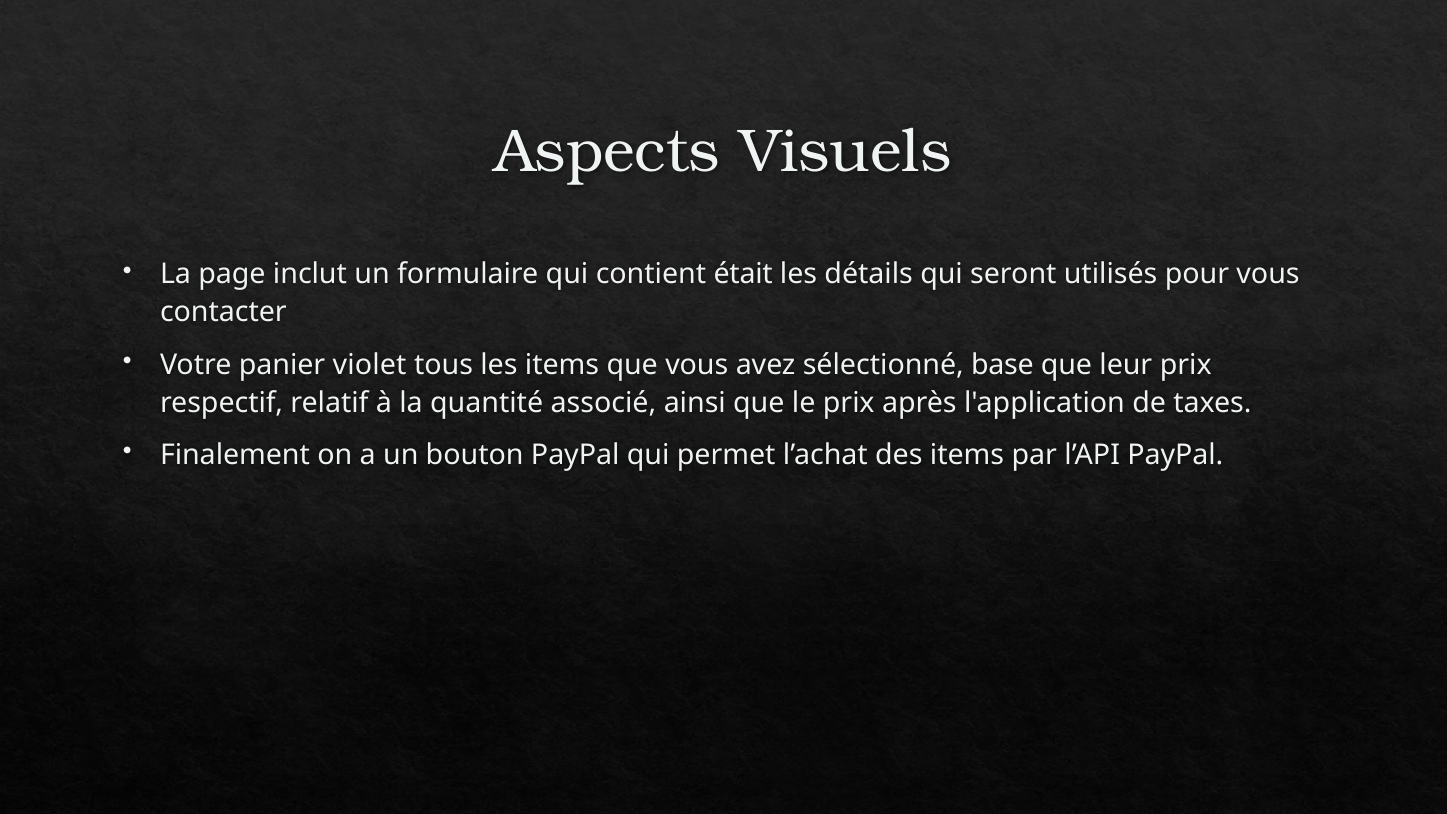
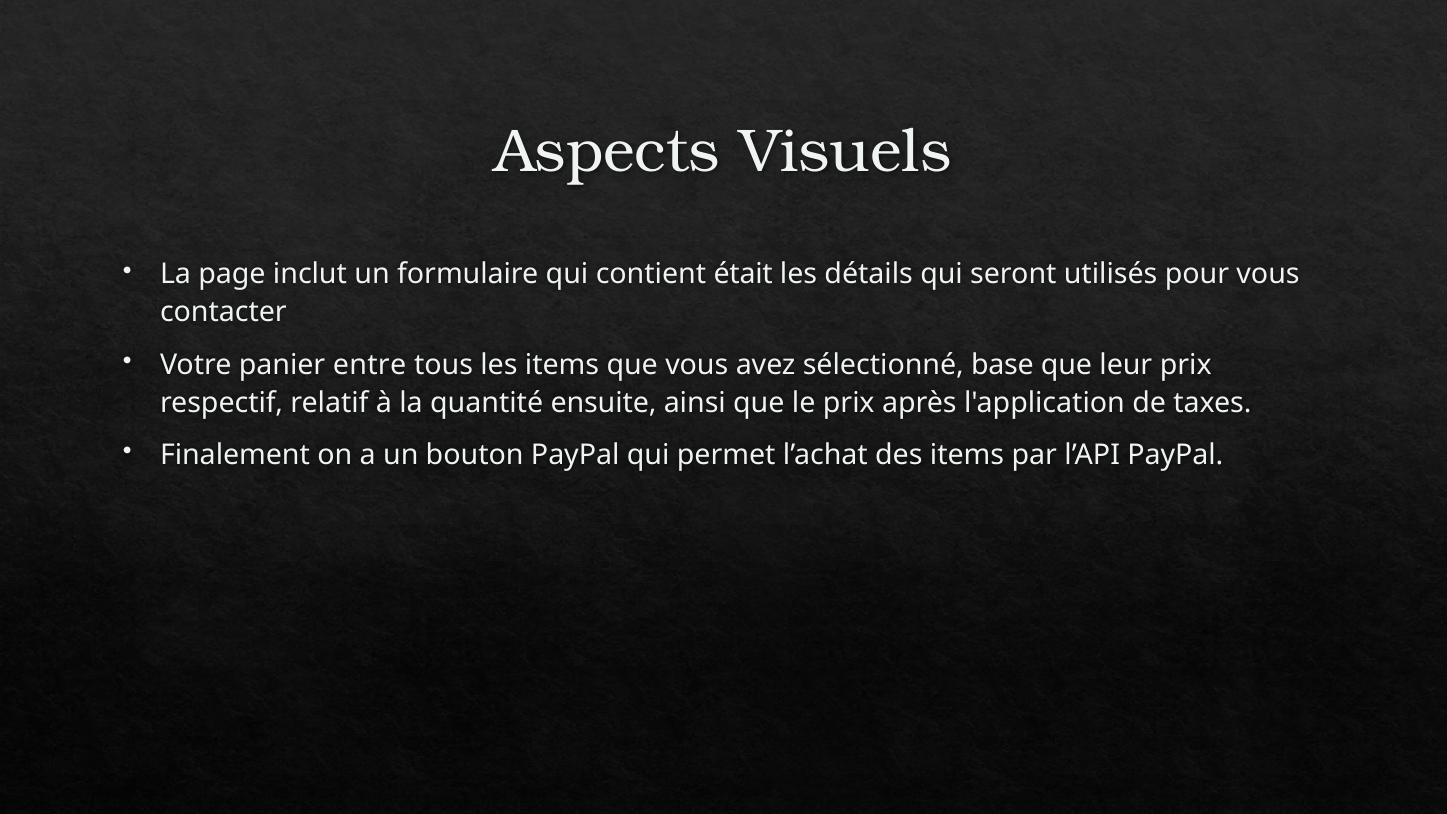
violet: violet -> entre (370, 365)
associé: associé -> ensuite (603, 403)
